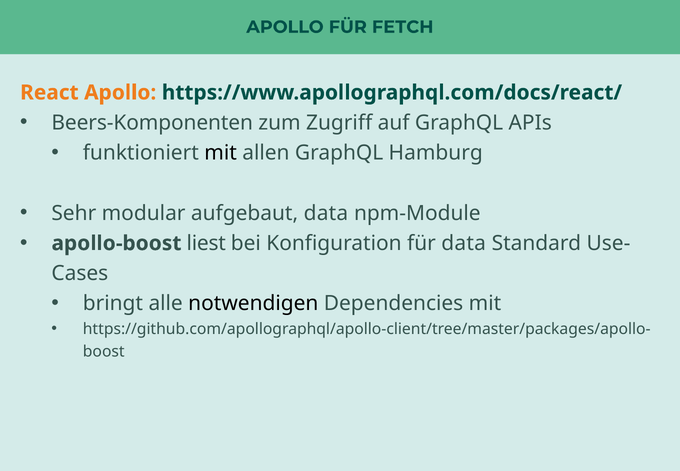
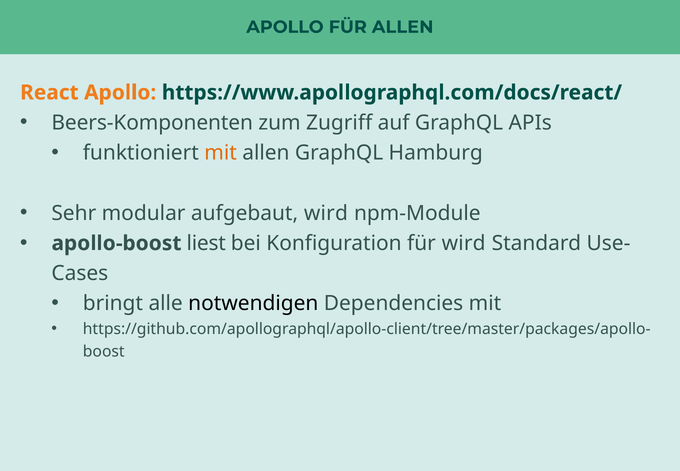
FÜR FETCH: FETCH -> ALLEN (403, 27)
mit colour: black -> orange (221, 153)
aufgebaut data: data -> wird (326, 213)
für data: data -> wird (464, 243)
